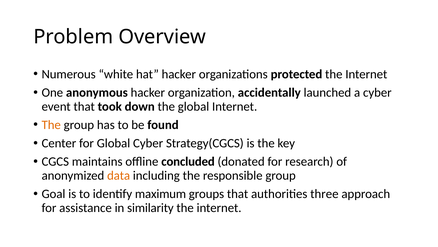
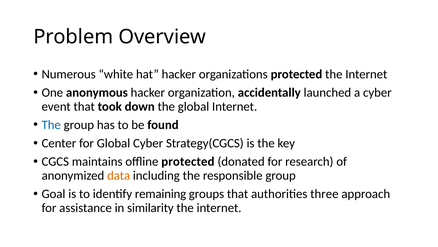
The colour: orange -> blue (51, 125)
offline concluded: concluded -> protected (188, 161)
maximum: maximum -> remaining (161, 193)
